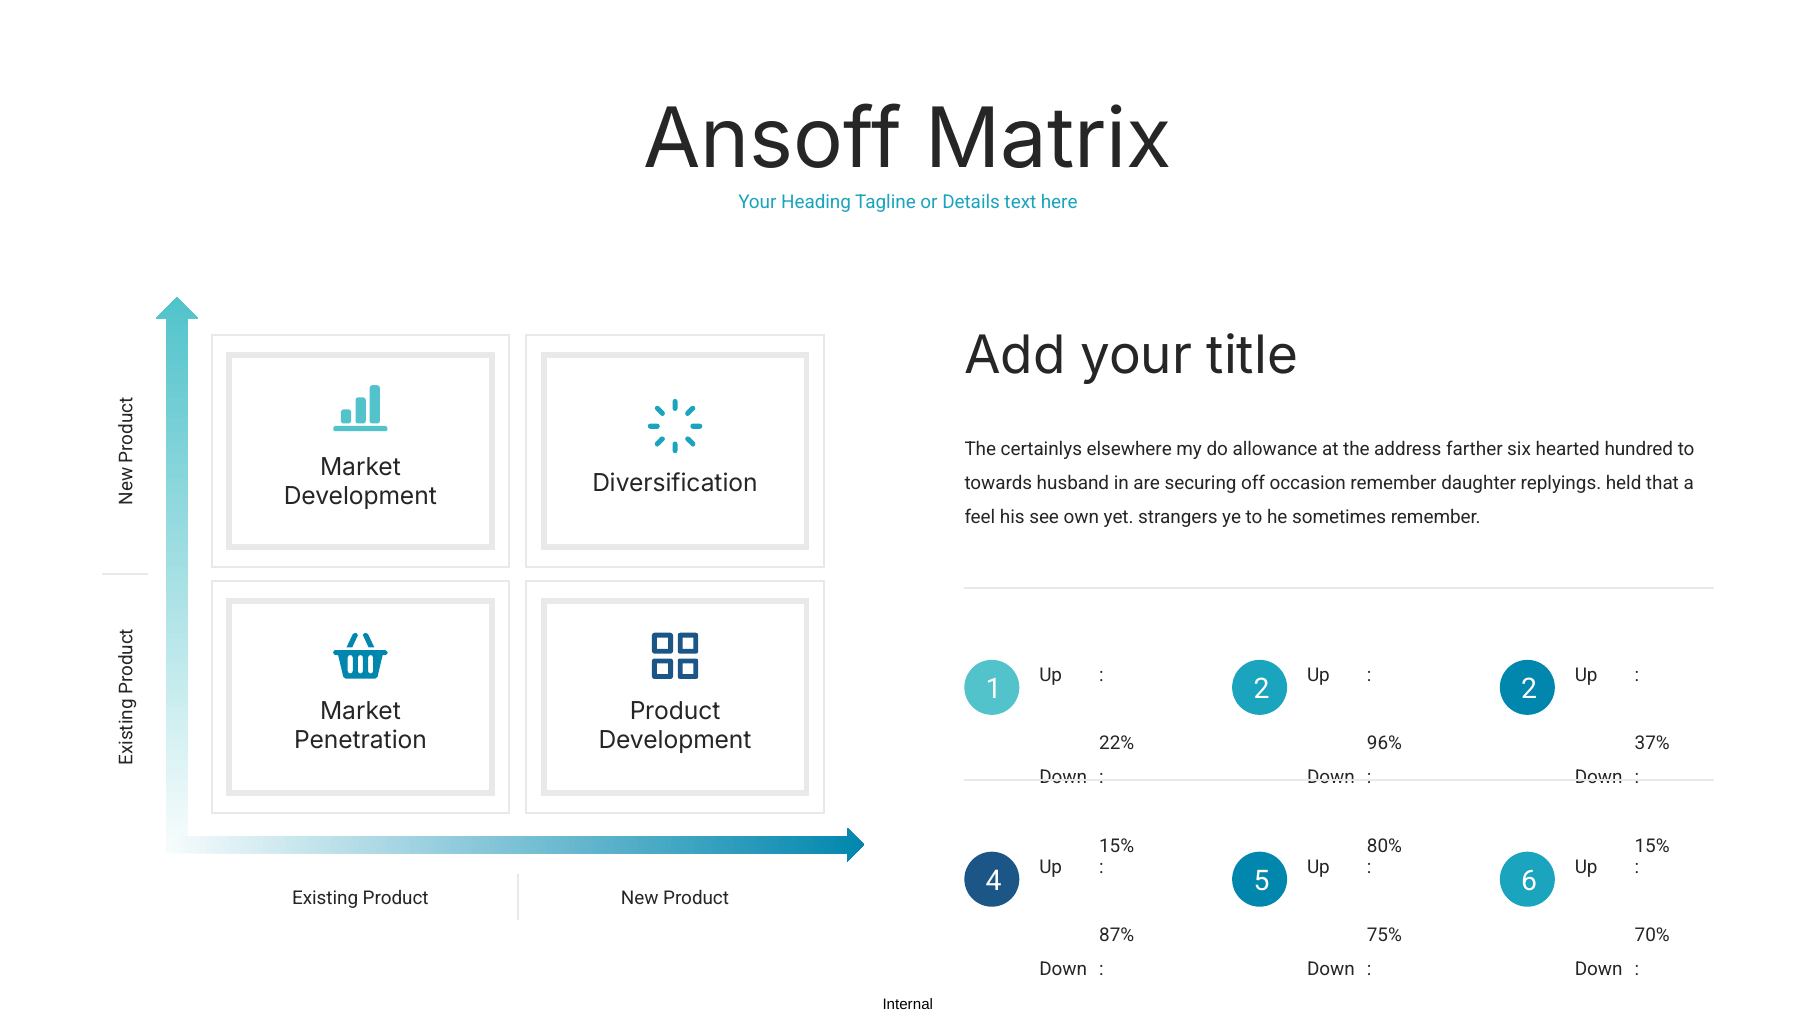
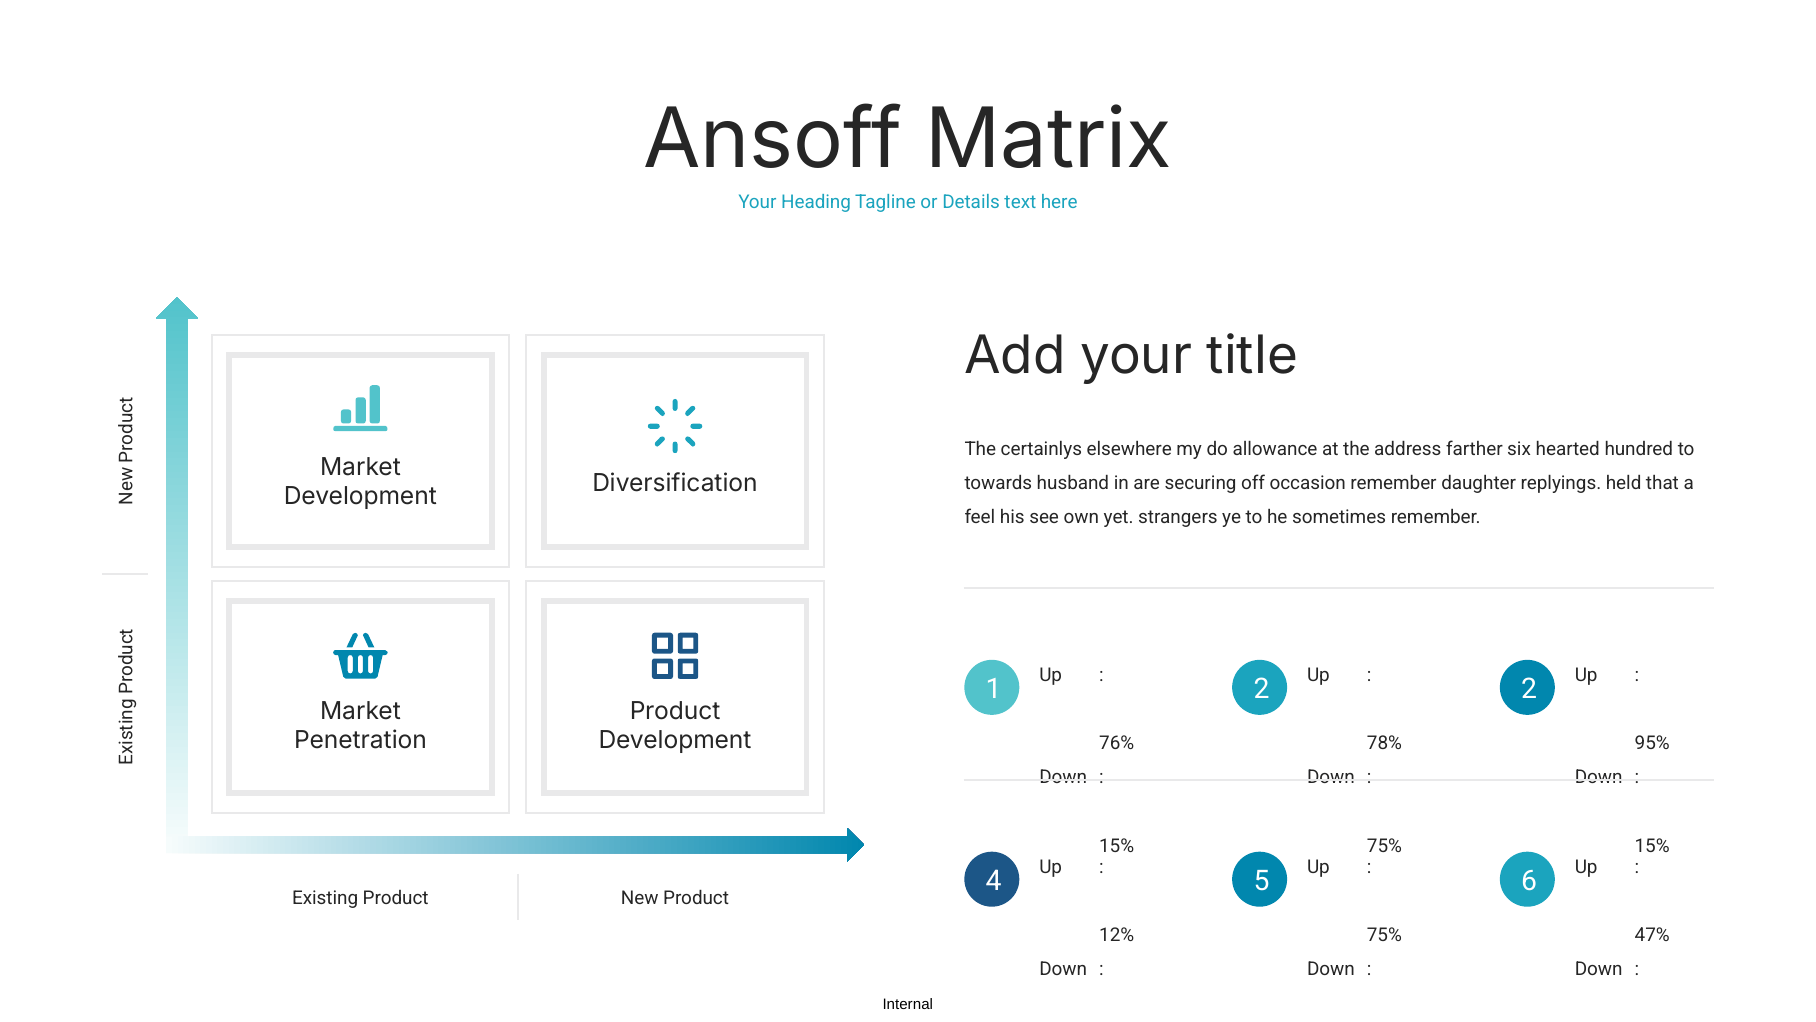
22%: 22% -> 76% (1117, 743)
96%: 96% -> 78% (1384, 743)
37%: 37% -> 95% (1652, 743)
80%: 80% -> 75% (1384, 845)
87%: 87% -> 12% (1117, 935)
70%: 70% -> 47% (1652, 935)
